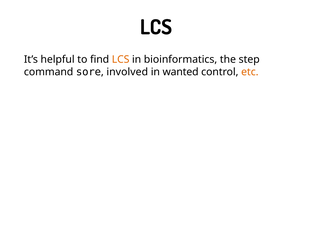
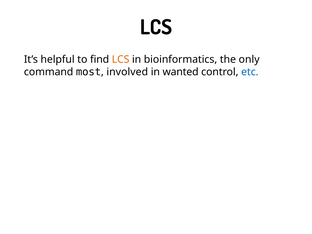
step: step -> only (249, 59)
sore: sore -> most (88, 72)
etc colour: orange -> blue (250, 72)
